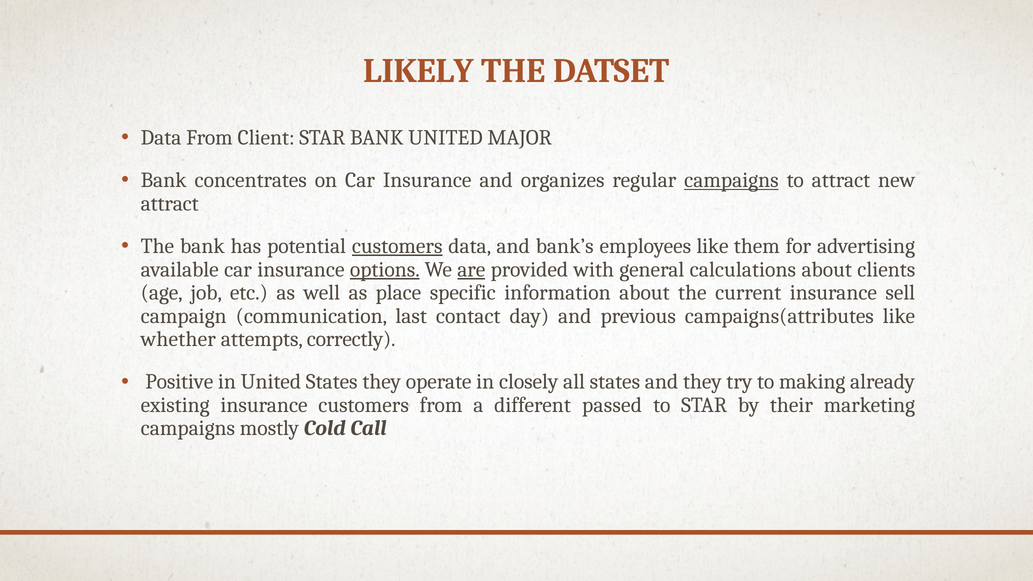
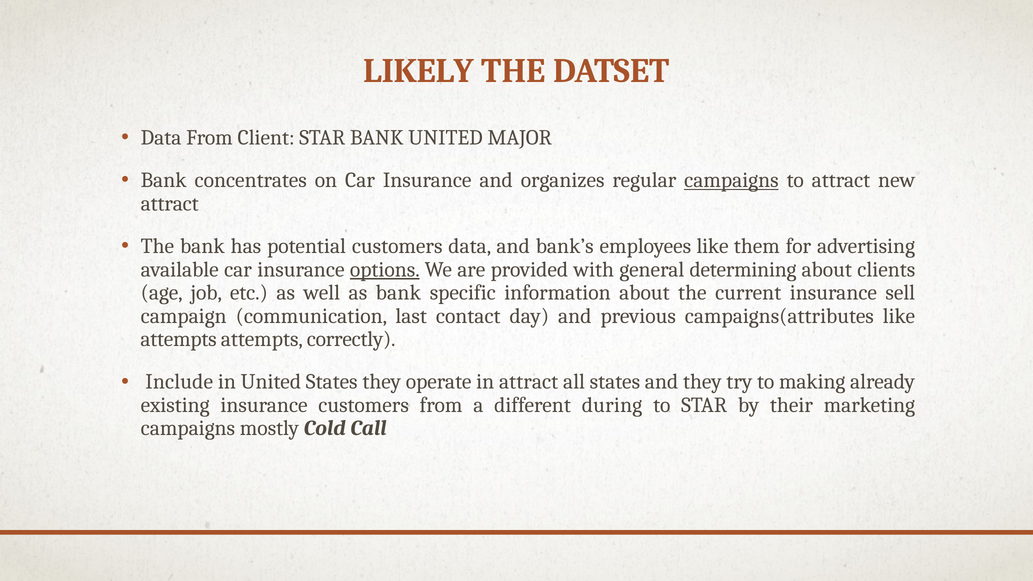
customers underline: present -> none (397, 246)
are underline: present -> none (471, 269)
calculations: calculations -> determining (743, 269)
as place: place -> bank (398, 293)
whether: whether -> attempts (179, 339)
Positive: Positive -> Include (179, 382)
in closely: closely -> attract (529, 382)
passed: passed -> during (612, 405)
